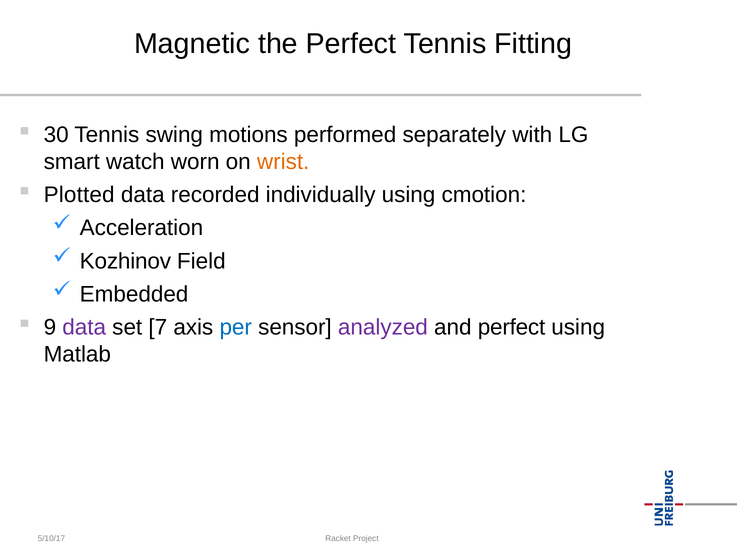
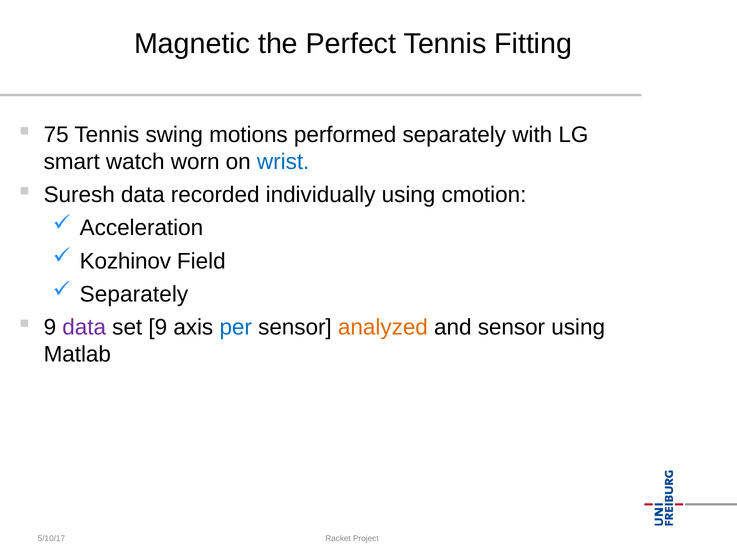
30: 30 -> 75 (56, 135)
wrist colour: orange -> blue (283, 162)
Plotted: Plotted -> Suresh (79, 195)
Embedded: Embedded -> Separately (134, 294)
set 7: 7 -> 9 (158, 327)
analyzed colour: purple -> orange (383, 327)
and perfect: perfect -> sensor (511, 327)
